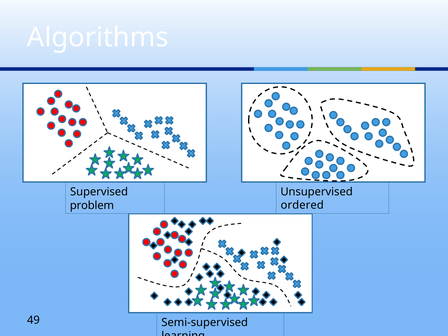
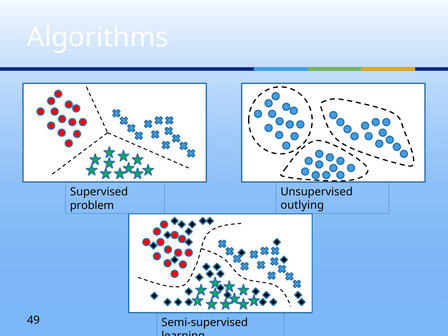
ordered: ordered -> outlying (302, 205)
